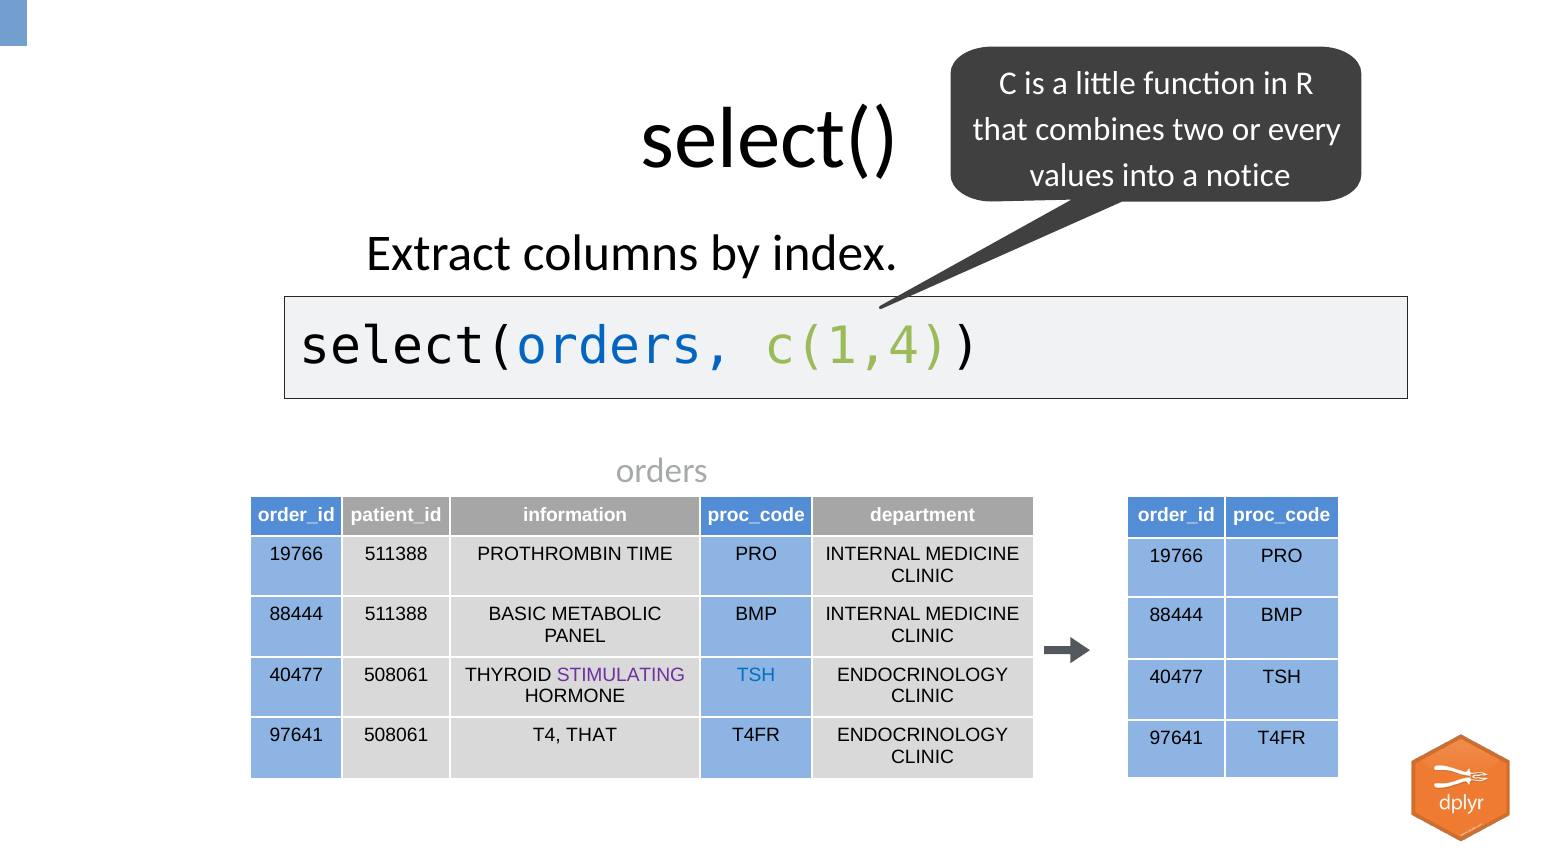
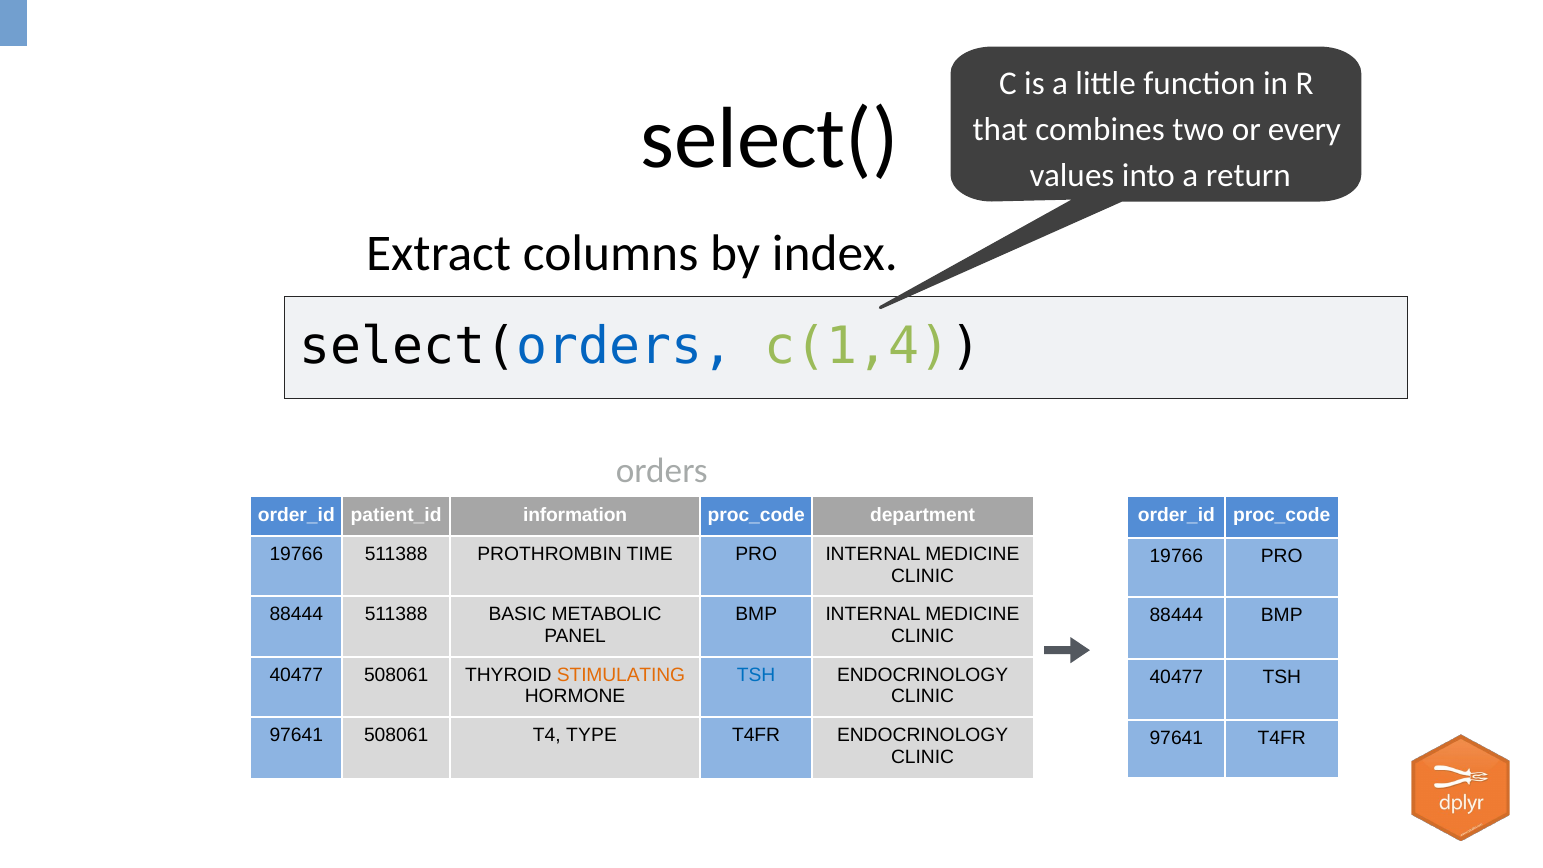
notice: notice -> return (1248, 175)
STIMULATING colour: purple -> orange (621, 675)
T4 THAT: THAT -> TYPE (592, 735)
